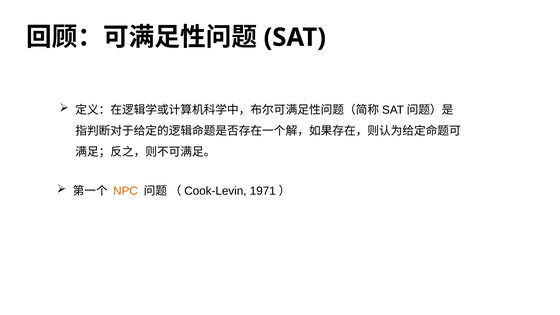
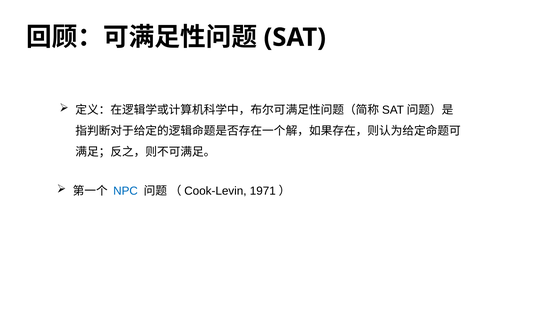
NPC colour: orange -> blue (125, 191)
